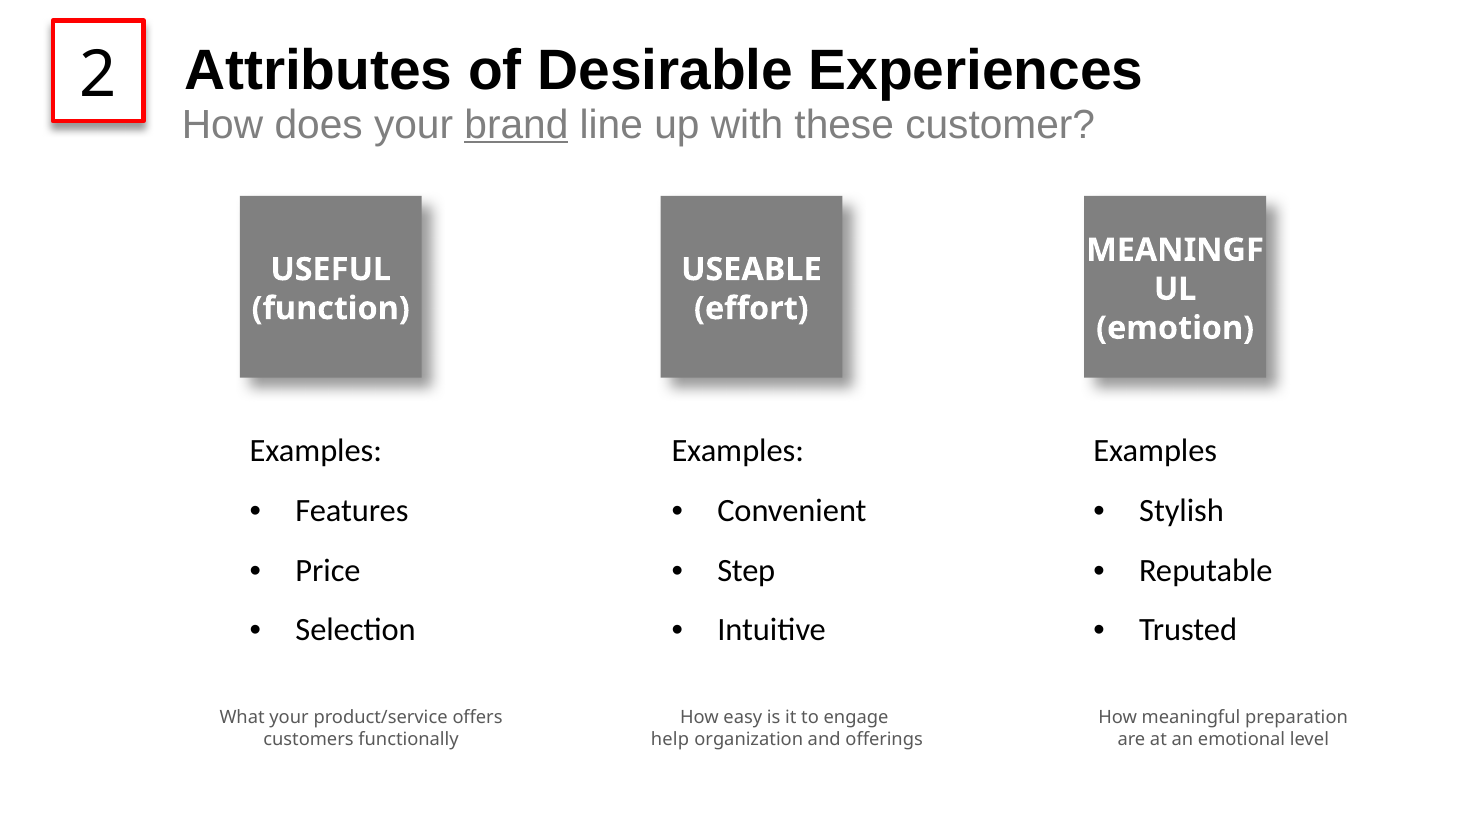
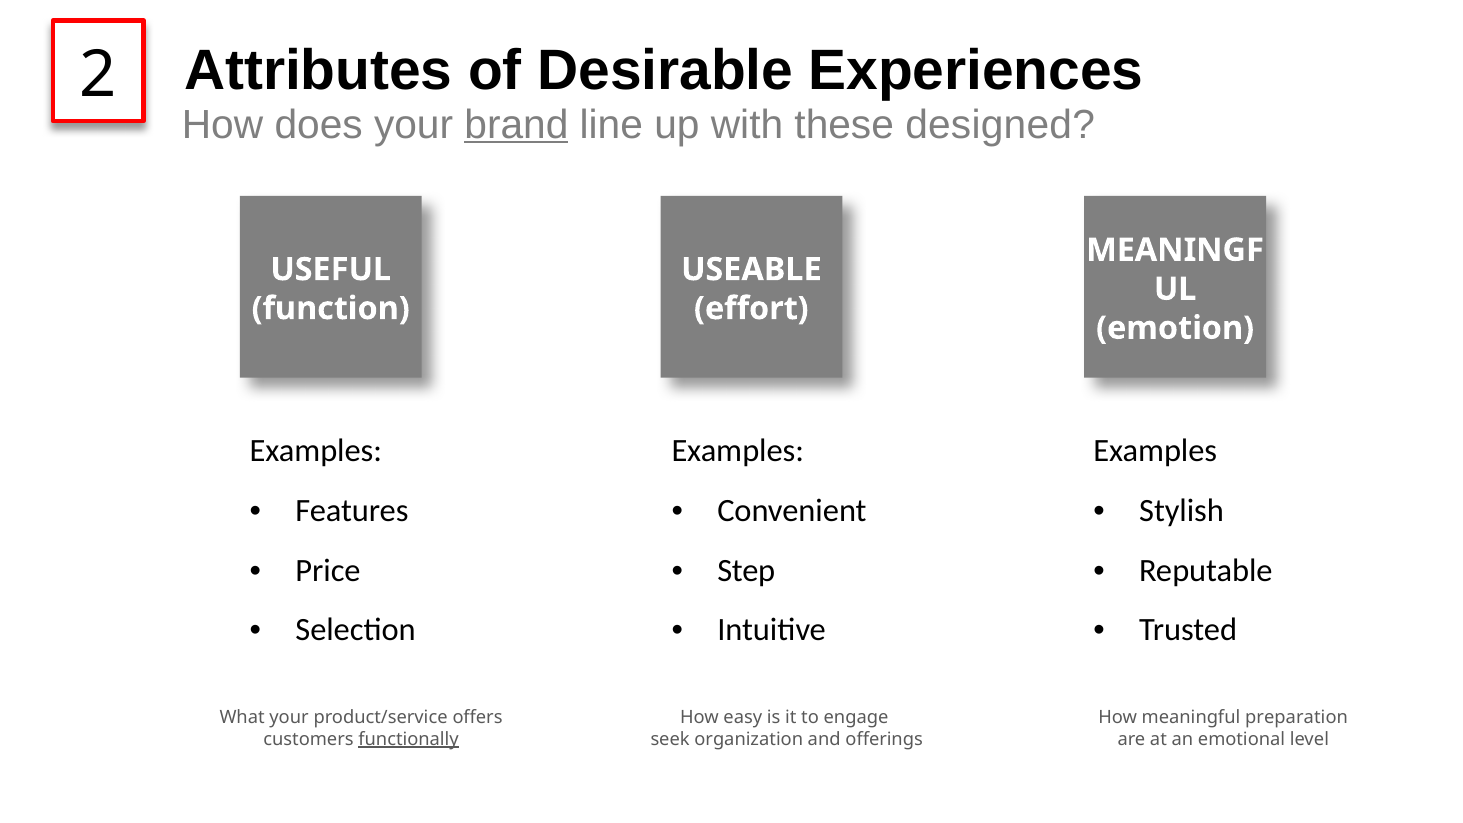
customer: customer -> designed (1000, 125)
functionally underline: none -> present (409, 739)
help: help -> seek (670, 739)
